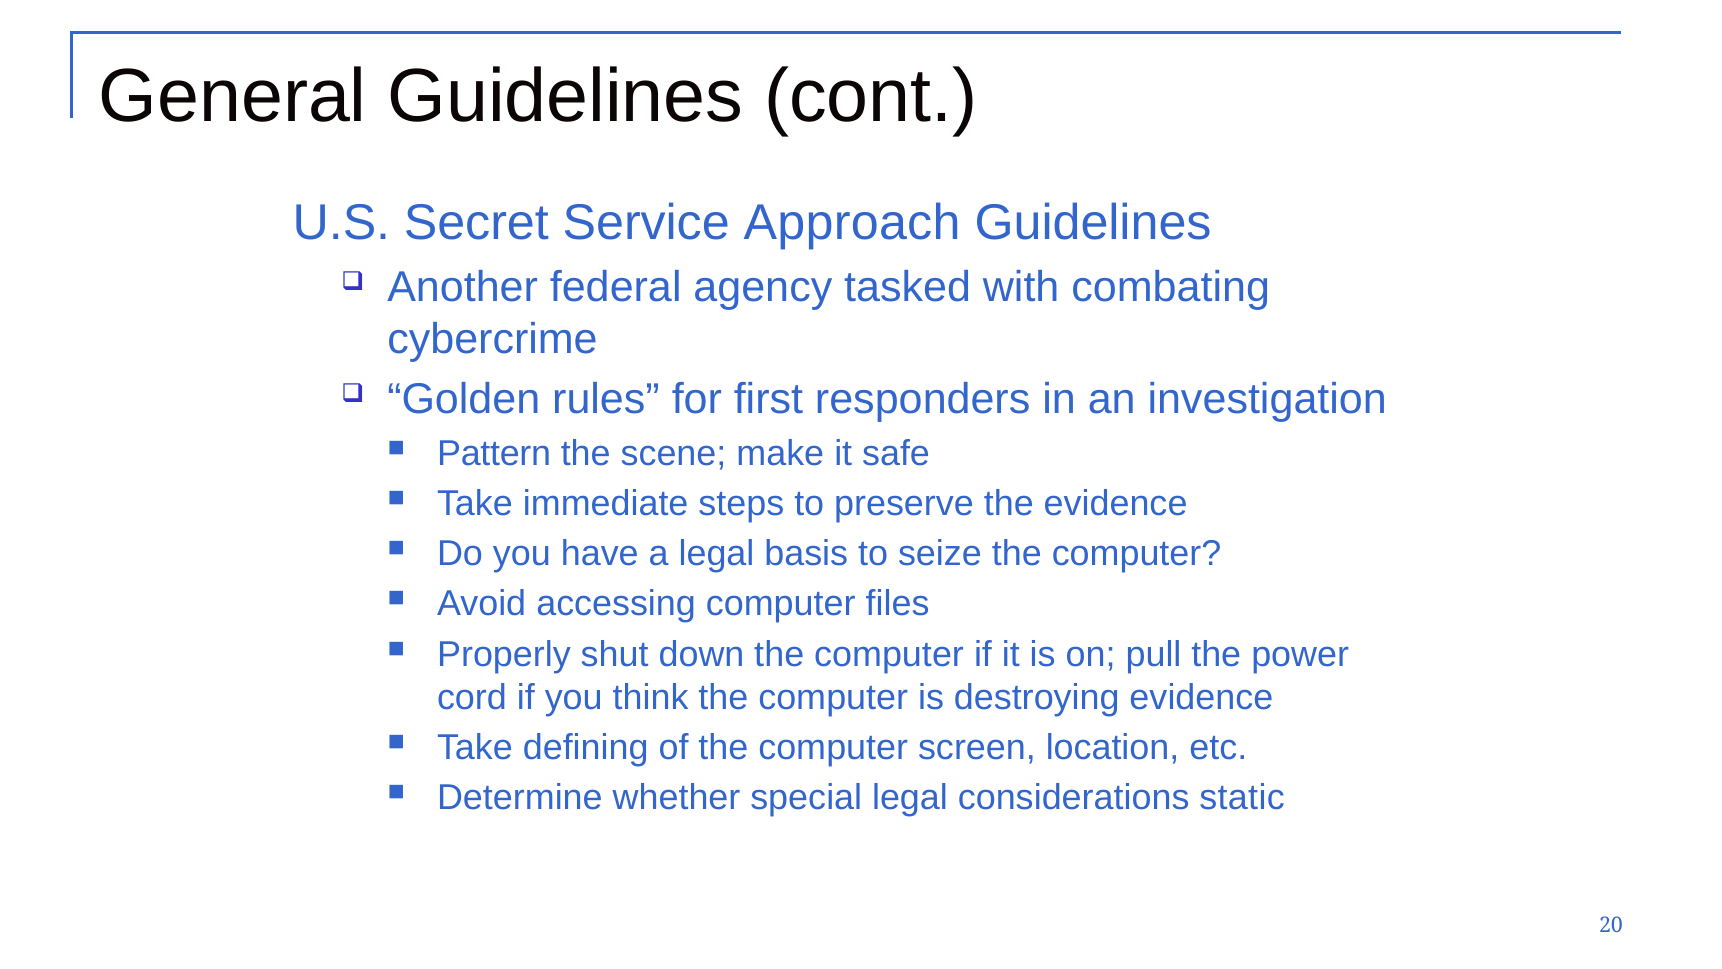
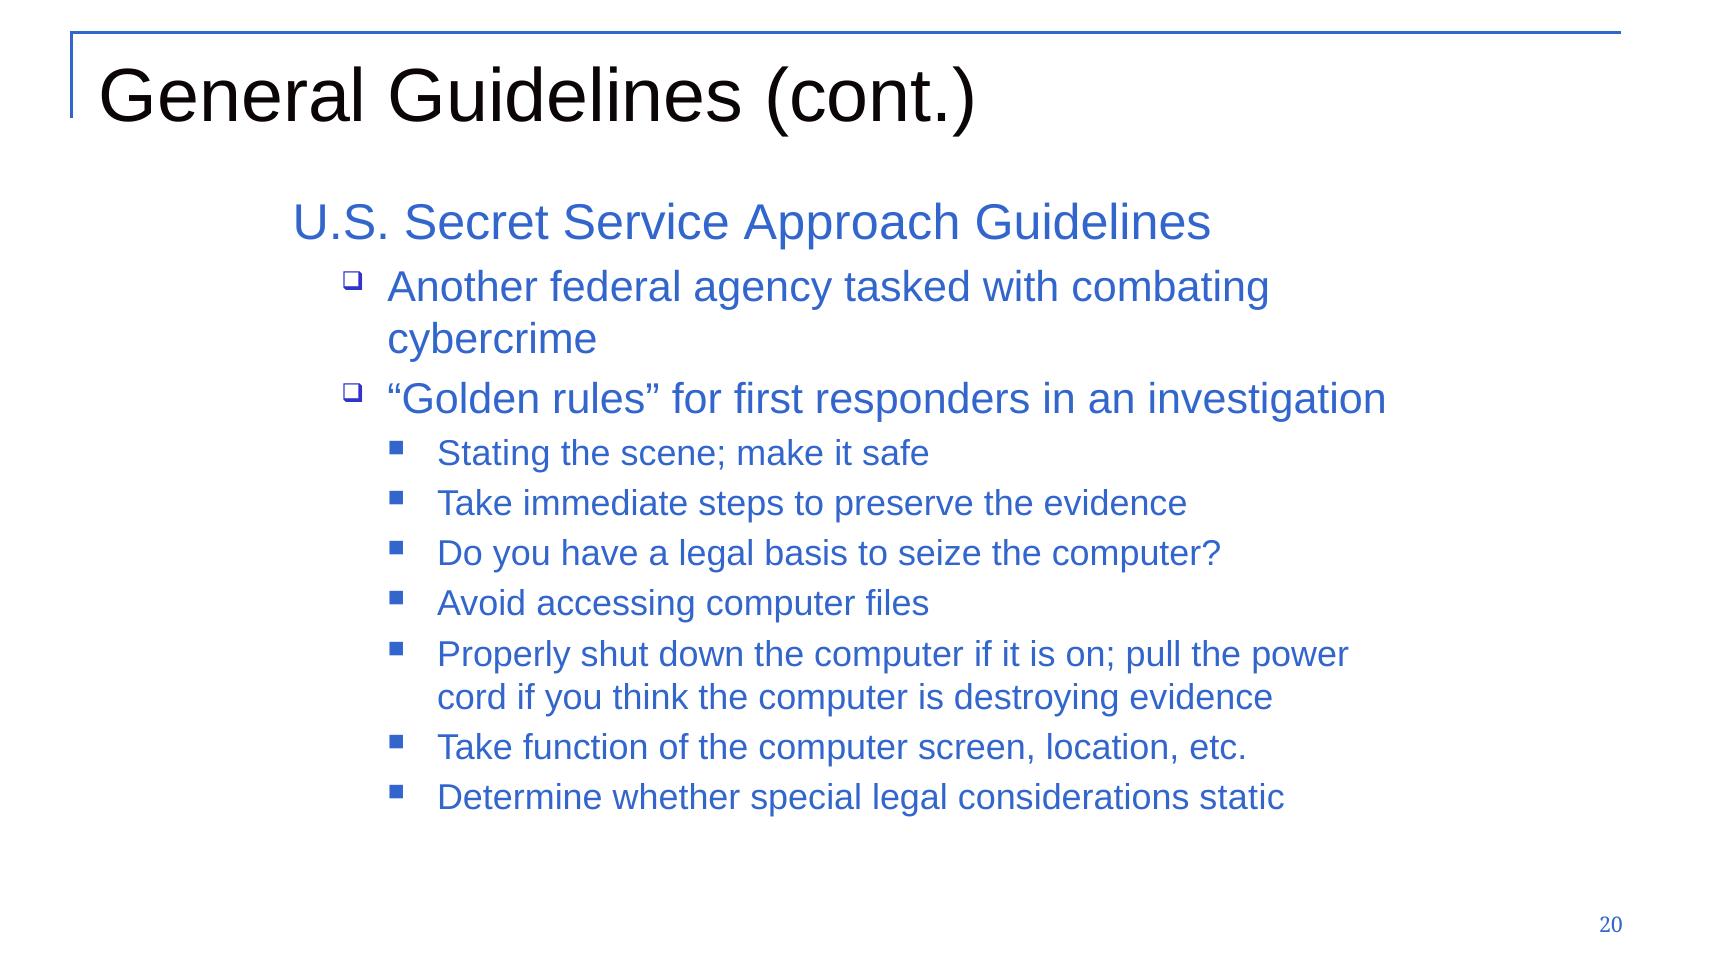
Pattern: Pattern -> Stating (494, 453)
defining: defining -> function (586, 747)
